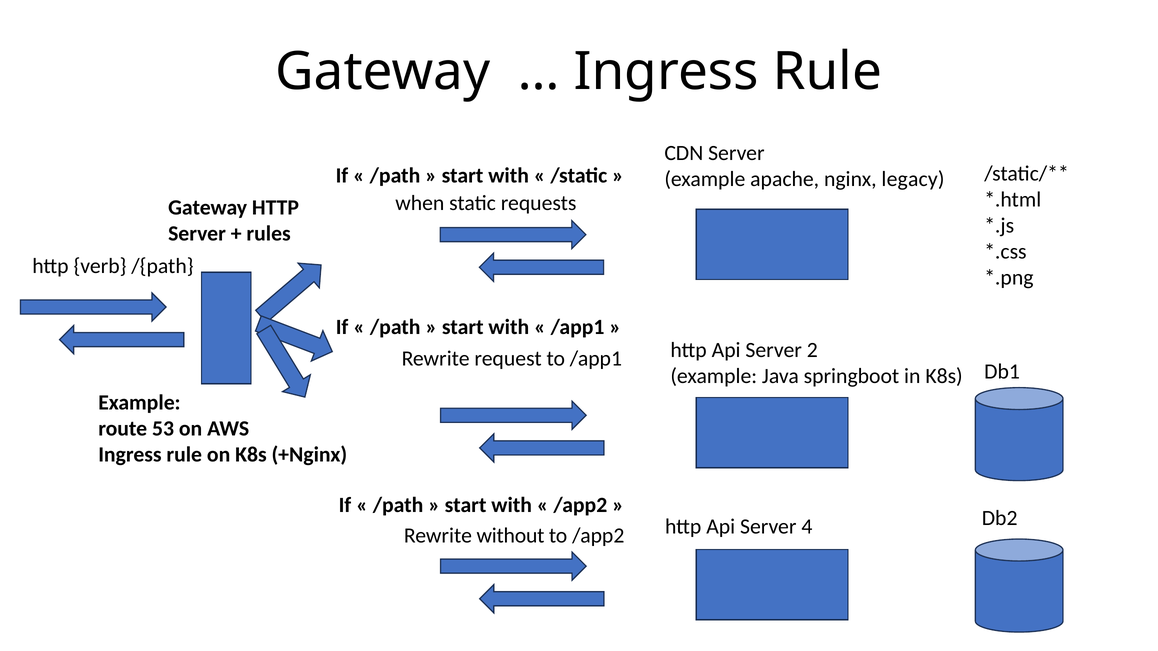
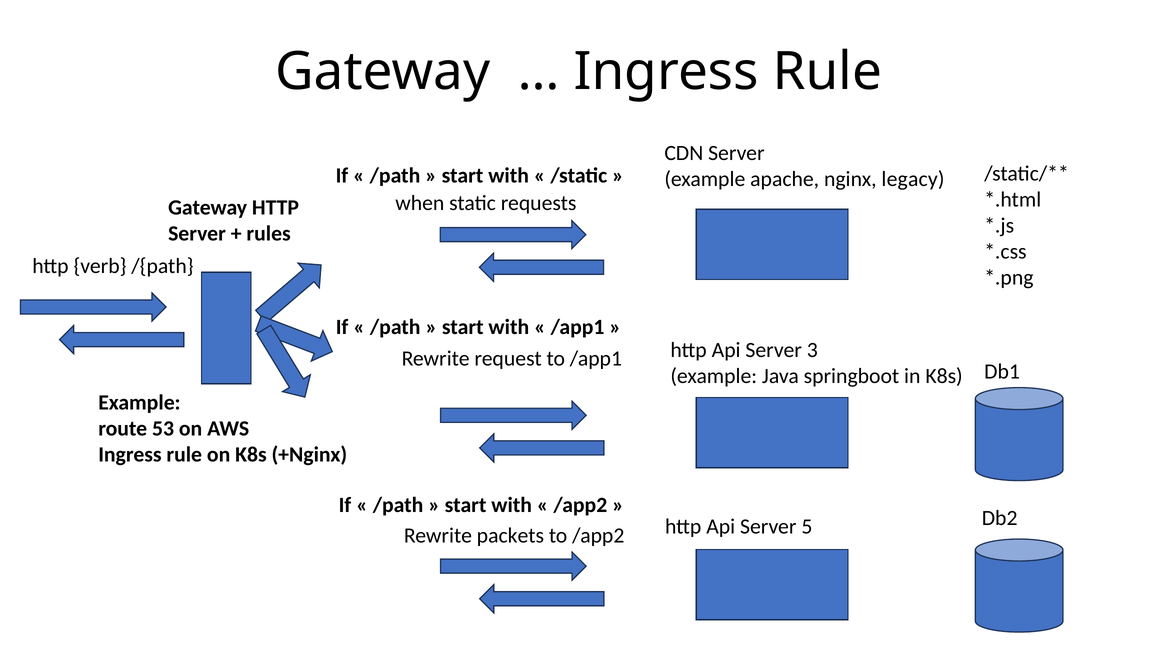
2: 2 -> 3 (812, 350)
4: 4 -> 5 (807, 527)
without: without -> packets (510, 536)
